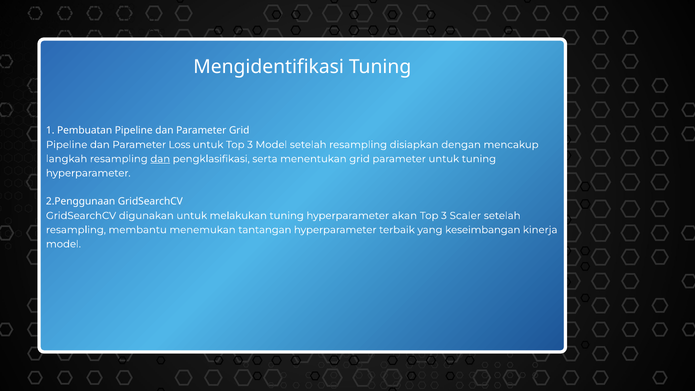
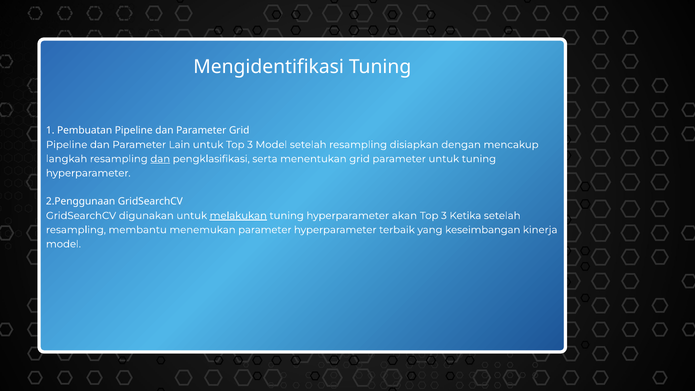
Loss: Loss -> Lain (179, 145)
melakukan underline: none -> present (238, 216)
Scaler: Scaler -> Ketika (465, 216)
menemukan tantangan: tantangan -> parameter (265, 230)
